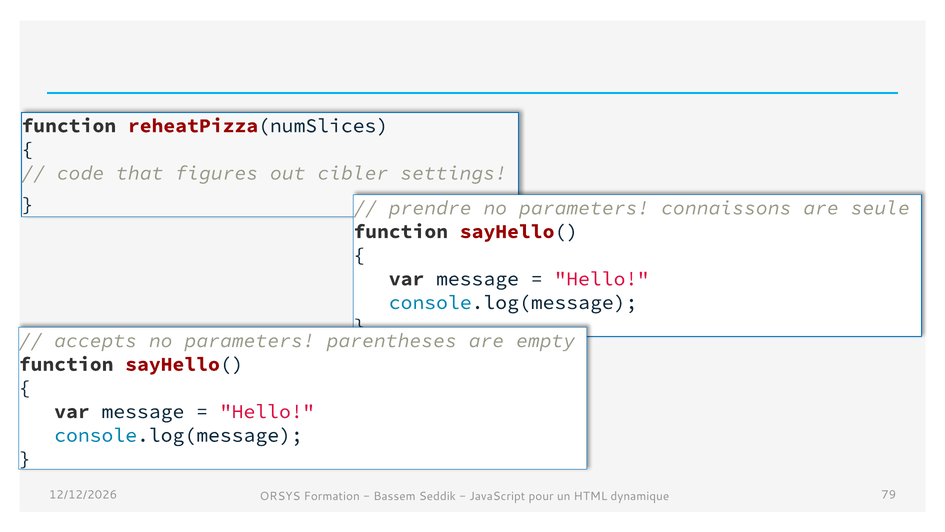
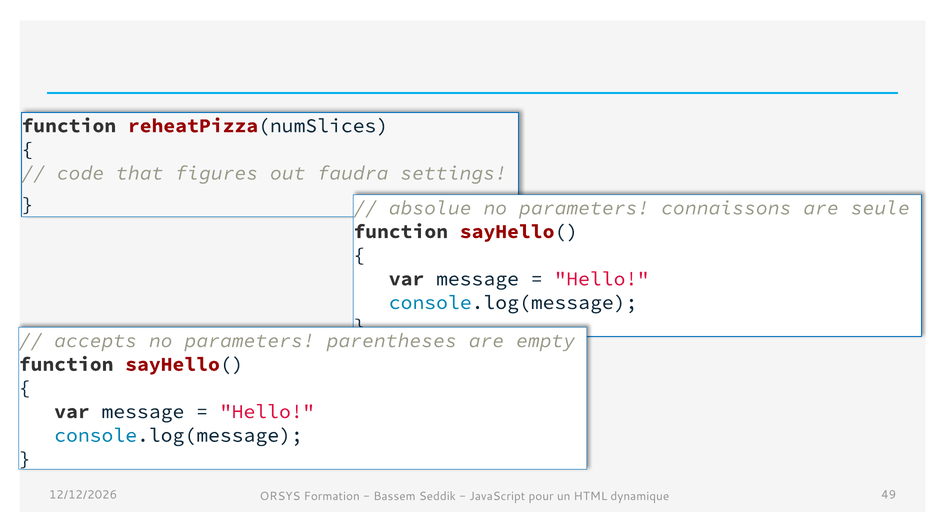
cibler: cibler -> faudra (353, 173)
prendre: prendre -> absolue (430, 208)
79: 79 -> 49 (889, 495)
